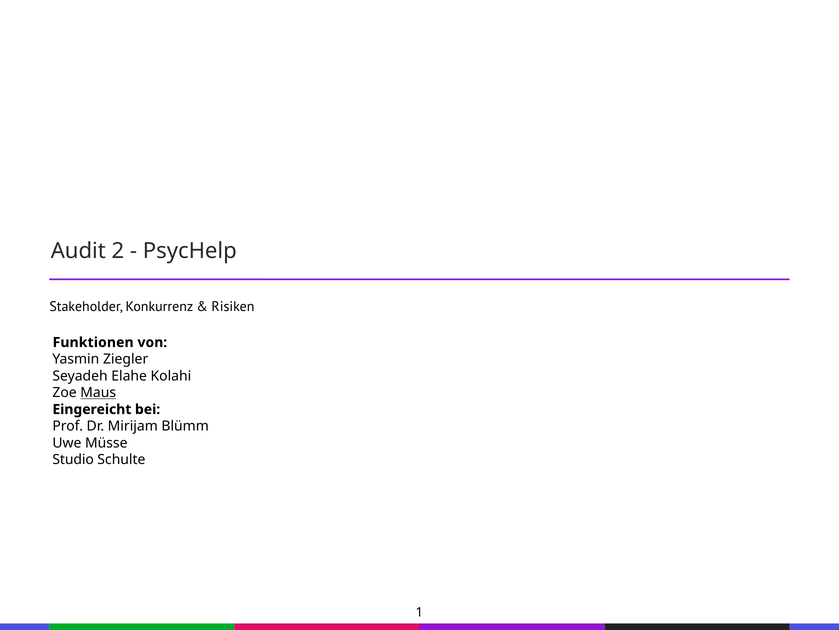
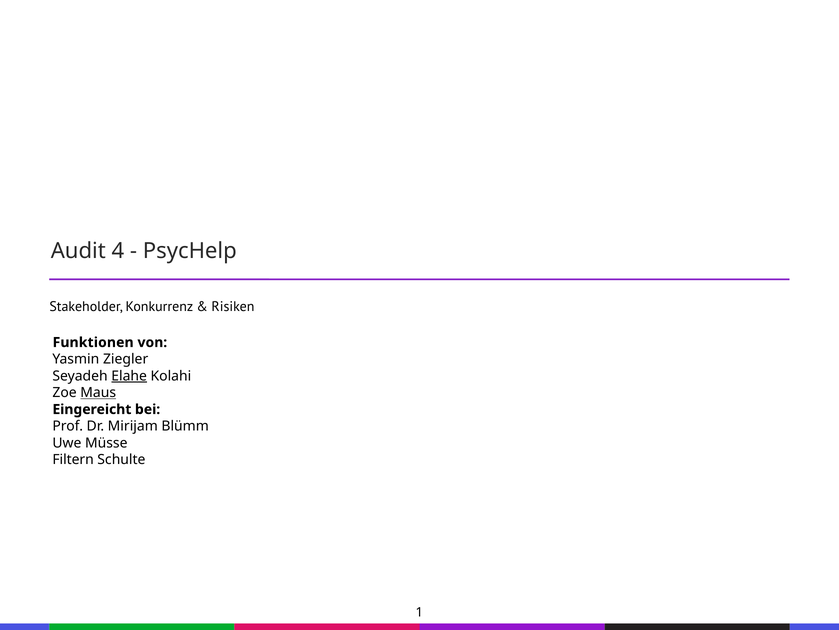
2: 2 -> 4 (118, 251)
Elahe underline: none -> present (129, 375)
Studio: Studio -> Filtern (73, 459)
